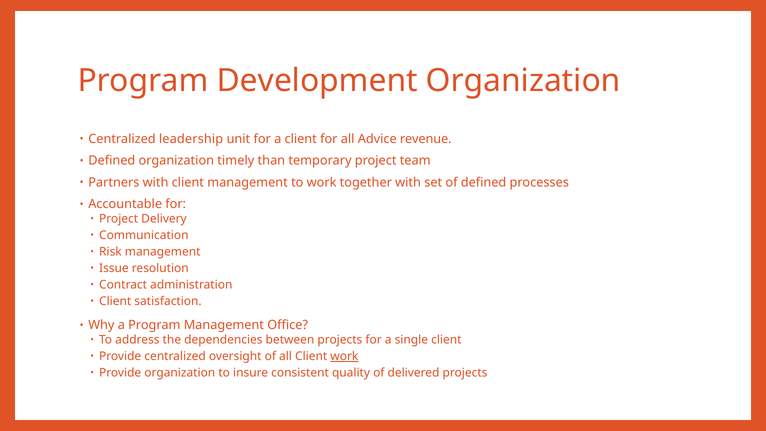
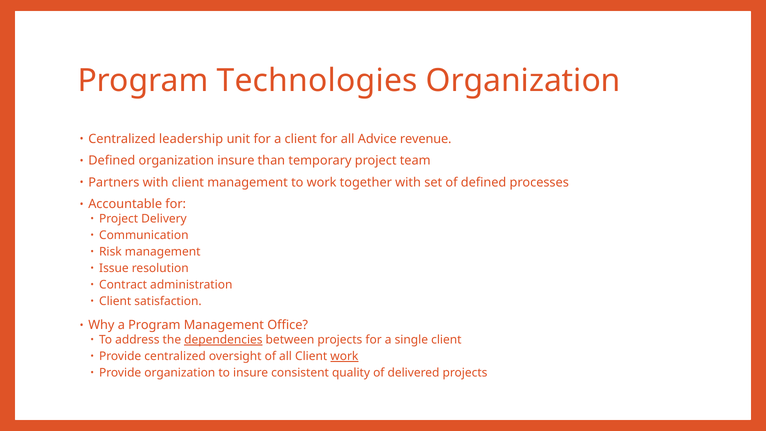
Development: Development -> Technologies (317, 81)
organization timely: timely -> insure (236, 161)
dependencies underline: none -> present (223, 340)
